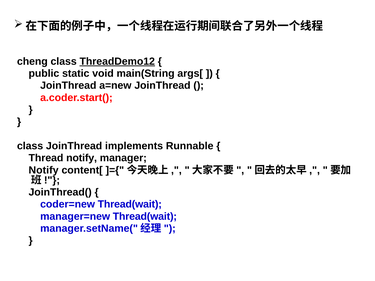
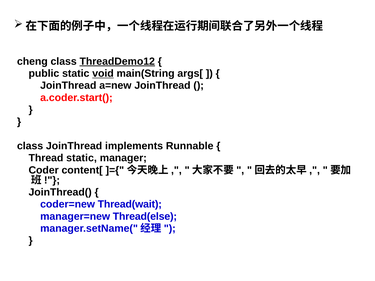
void underline: none -> present (103, 74)
Thread notify: notify -> static (82, 158)
Notify: Notify -> Coder (44, 170)
manager=new Thread(wait: Thread(wait -> Thread(else (145, 217)
